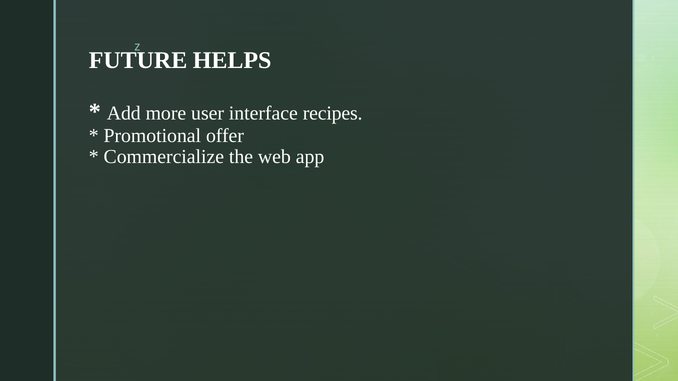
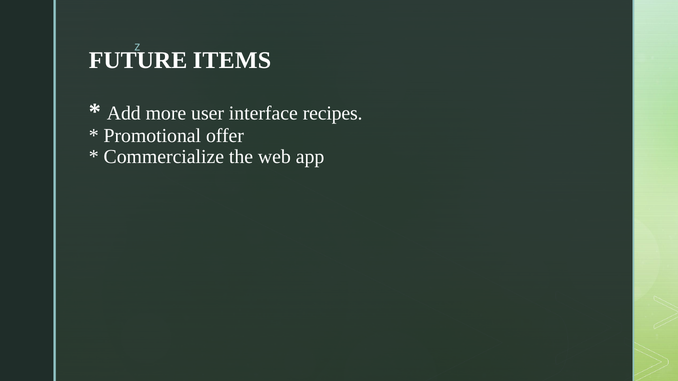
HELPS: HELPS -> ITEMS (232, 60)
